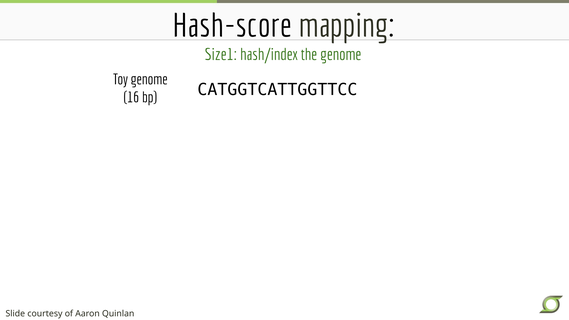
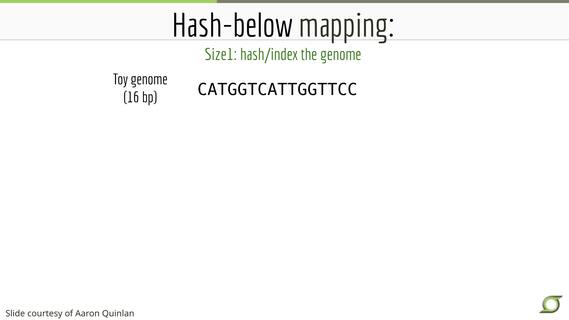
Hash-score: Hash-score -> Hash-below (232, 26)
